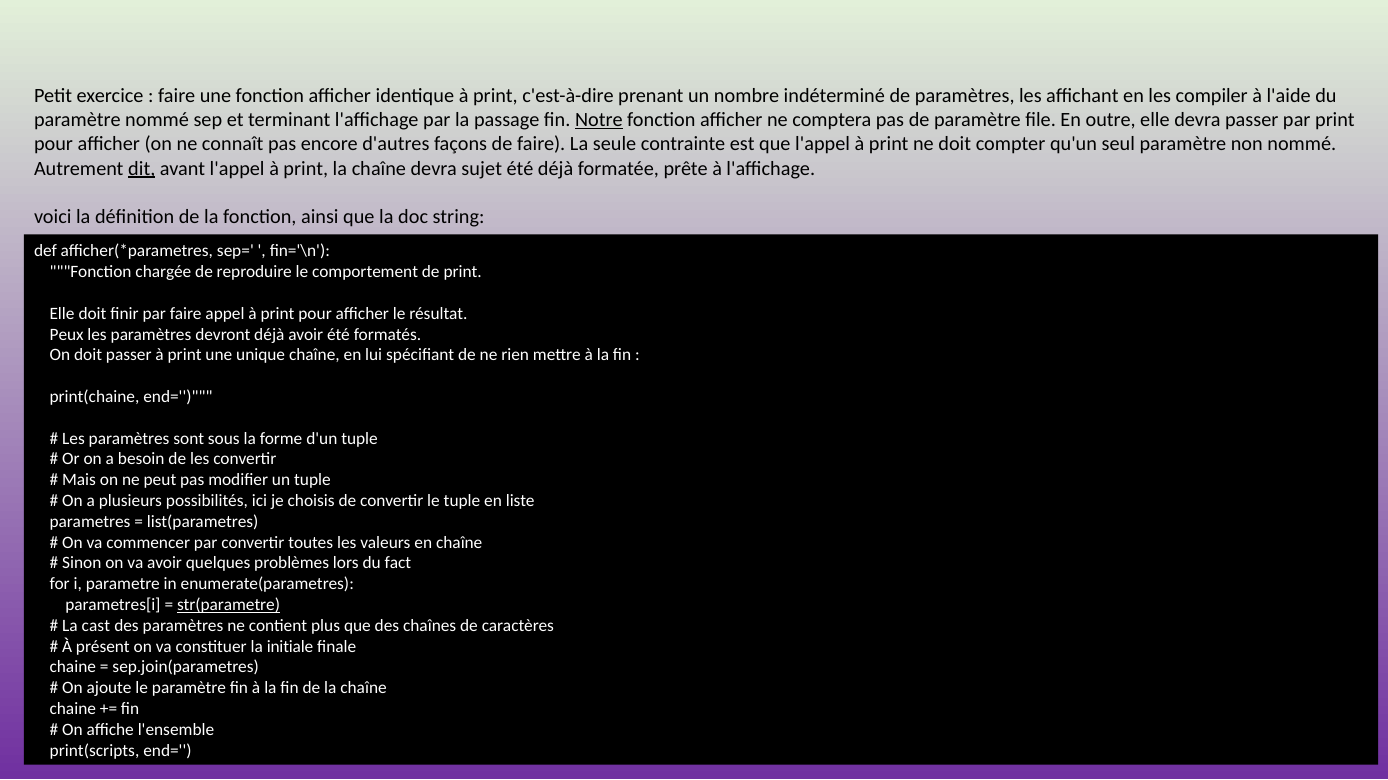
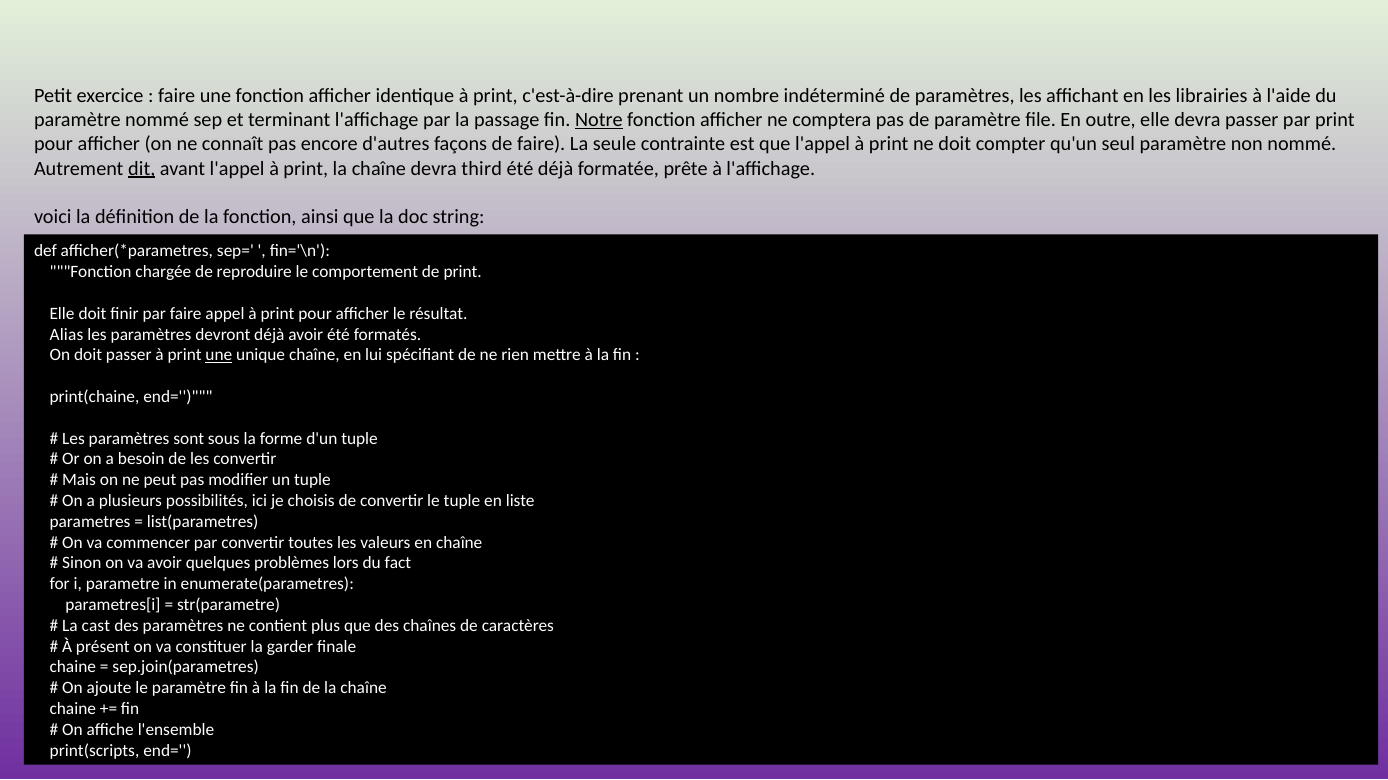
compiler: compiler -> librairies (1212, 96)
sujet: sujet -> third (482, 169)
Peux: Peux -> Alias (66, 335)
une underline: none -> present (219, 355)
str(parametre underline: present -> none (229, 605)
initiale: initiale -> garder (290, 647)
